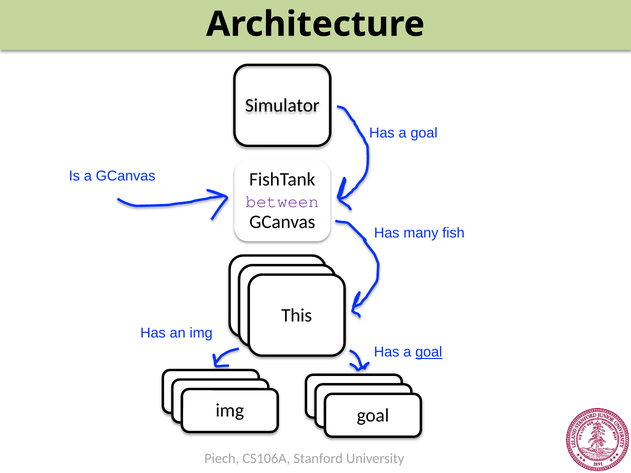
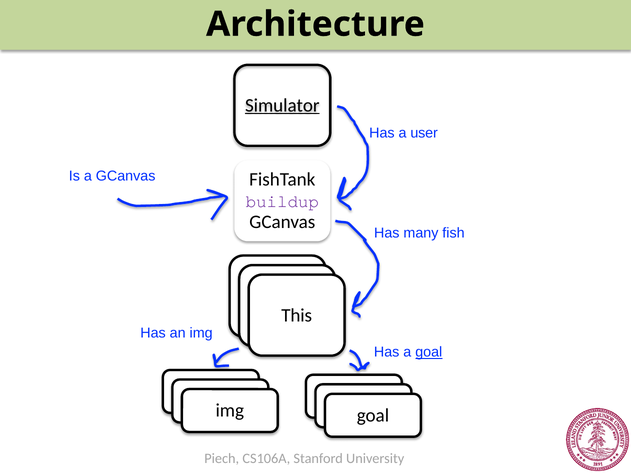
Simulator underline: none -> present (282, 105)
goal: goal -> user (424, 133)
between: between -> buildup (282, 201)
